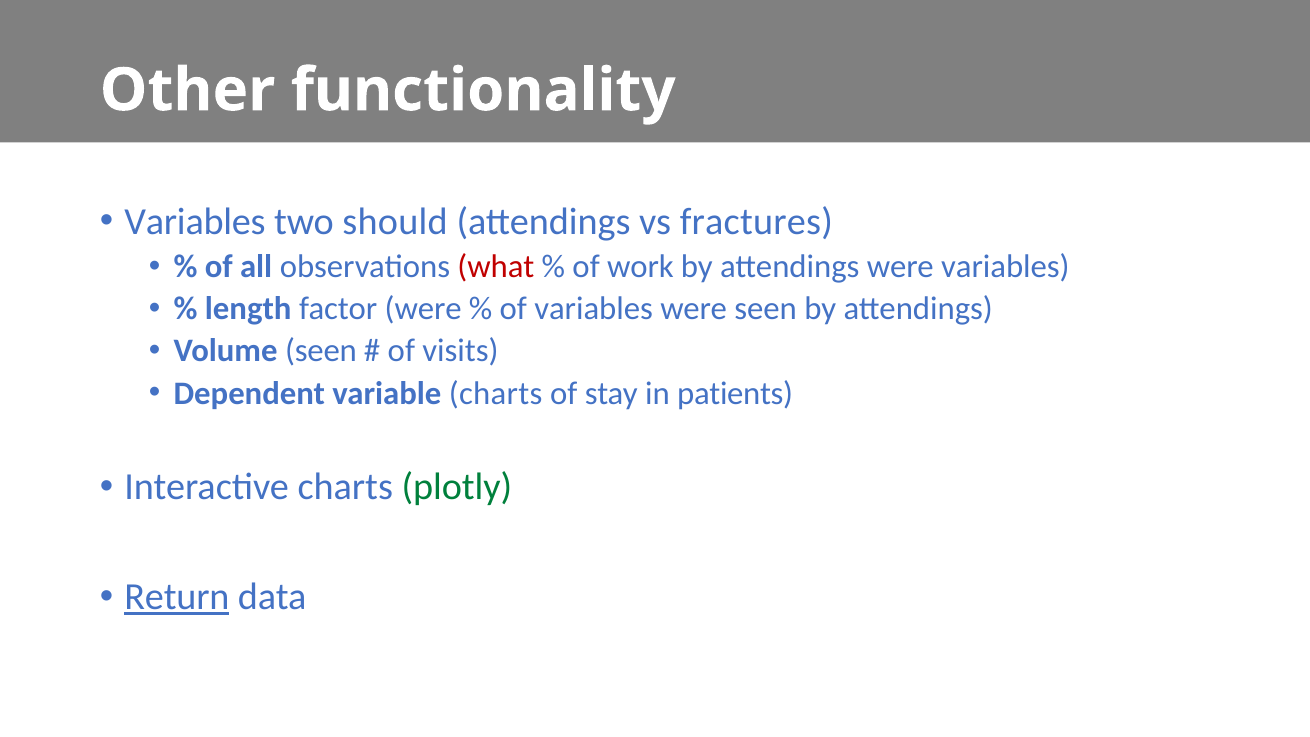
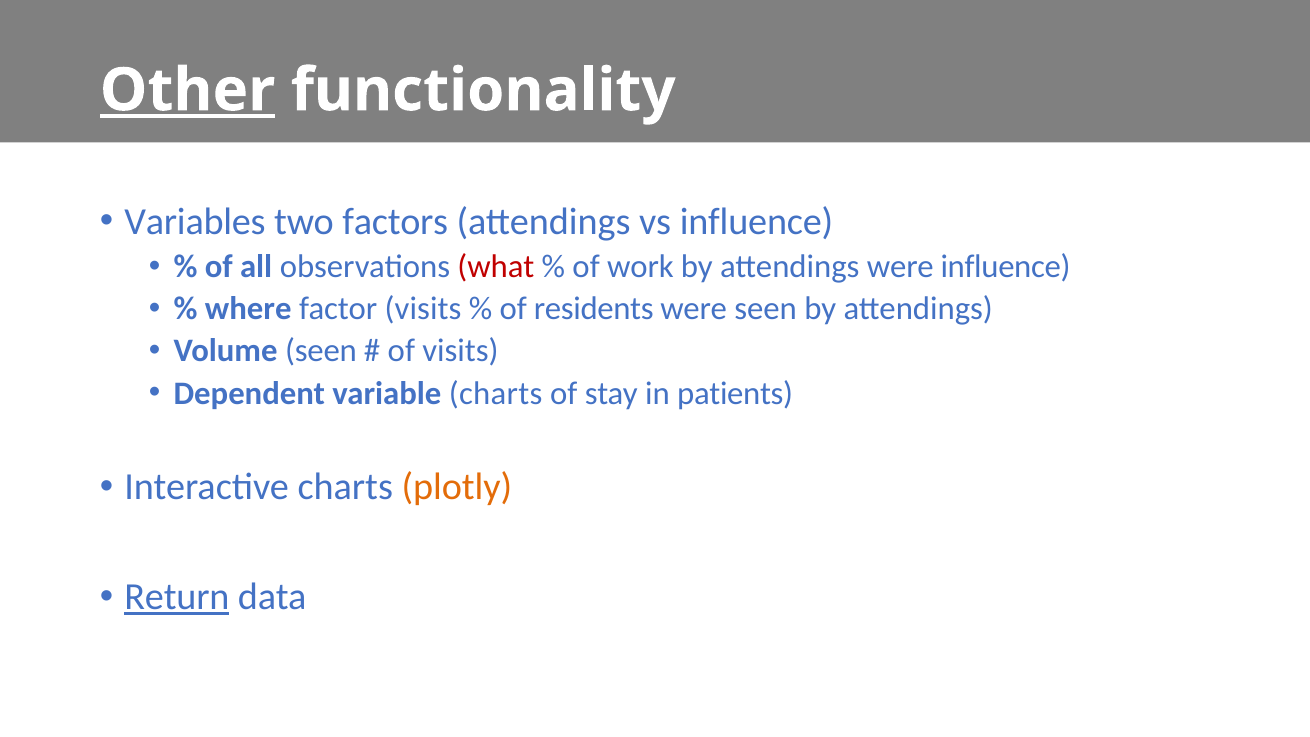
Other underline: none -> present (188, 90)
should: should -> factors (395, 221)
vs fractures: fractures -> influence (757, 221)
were variables: variables -> influence (1005, 267)
length: length -> where (248, 309)
factor were: were -> visits (423, 309)
of variables: variables -> residents (594, 309)
plotly colour: green -> orange (457, 487)
